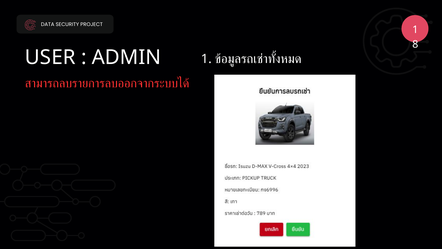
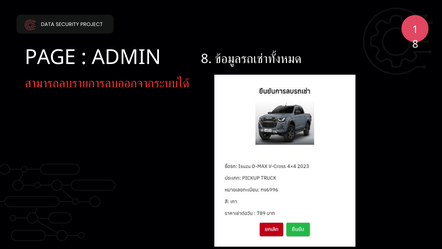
USER: USER -> PAGE (50, 57)
ADMIN 1: 1 -> 8 (206, 59)
